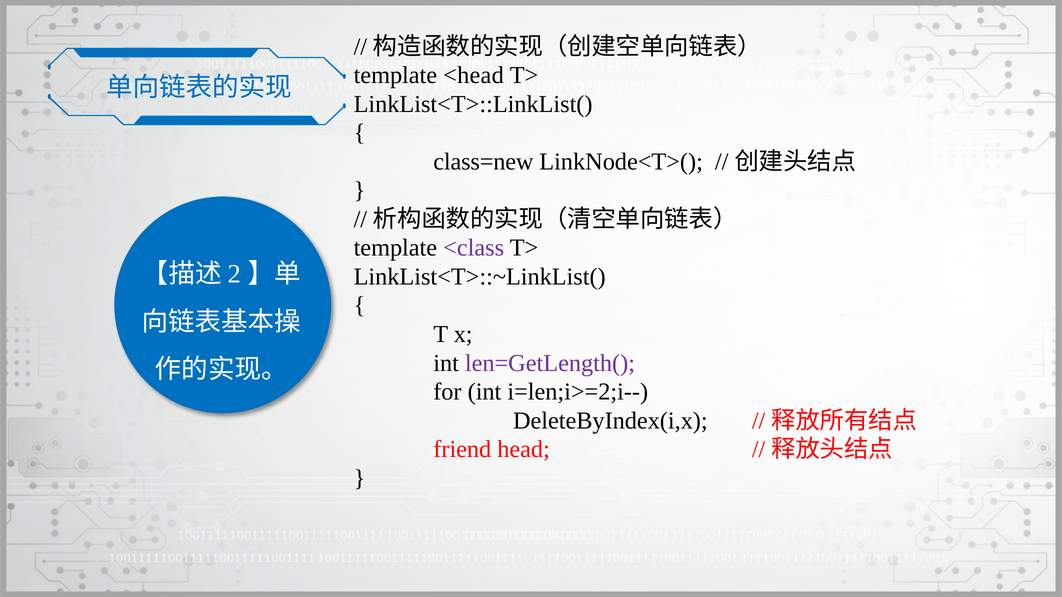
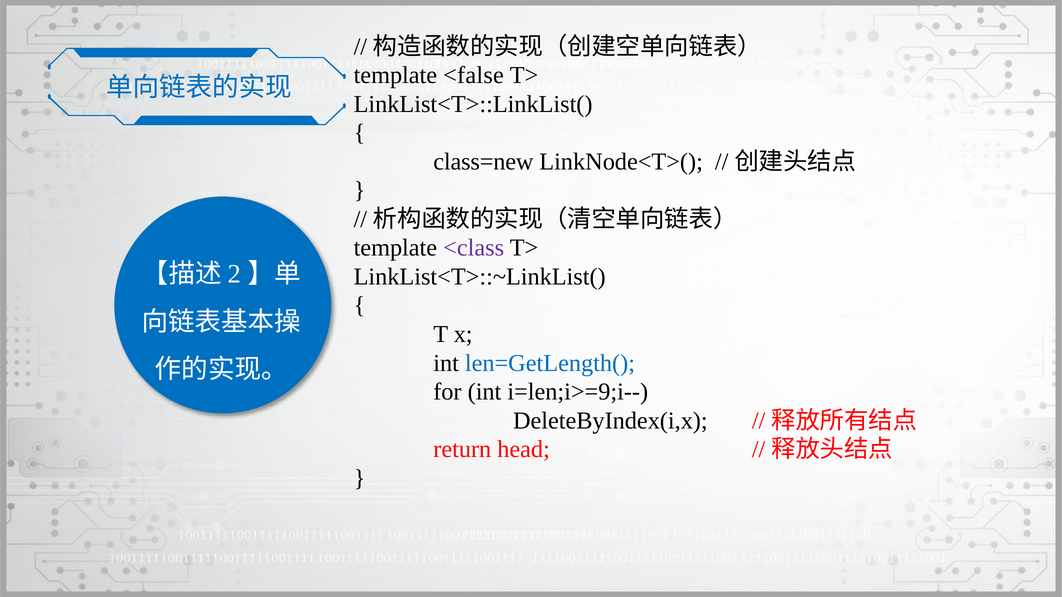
<head: <head -> <false (474, 75)
len=GetLength( colour: purple -> blue (550, 363)
i=len;i>=2;i--: i=len;i>=2;i-- -> i=len;i>=9;i-- (578, 392)
friend: friend -> return (462, 450)
